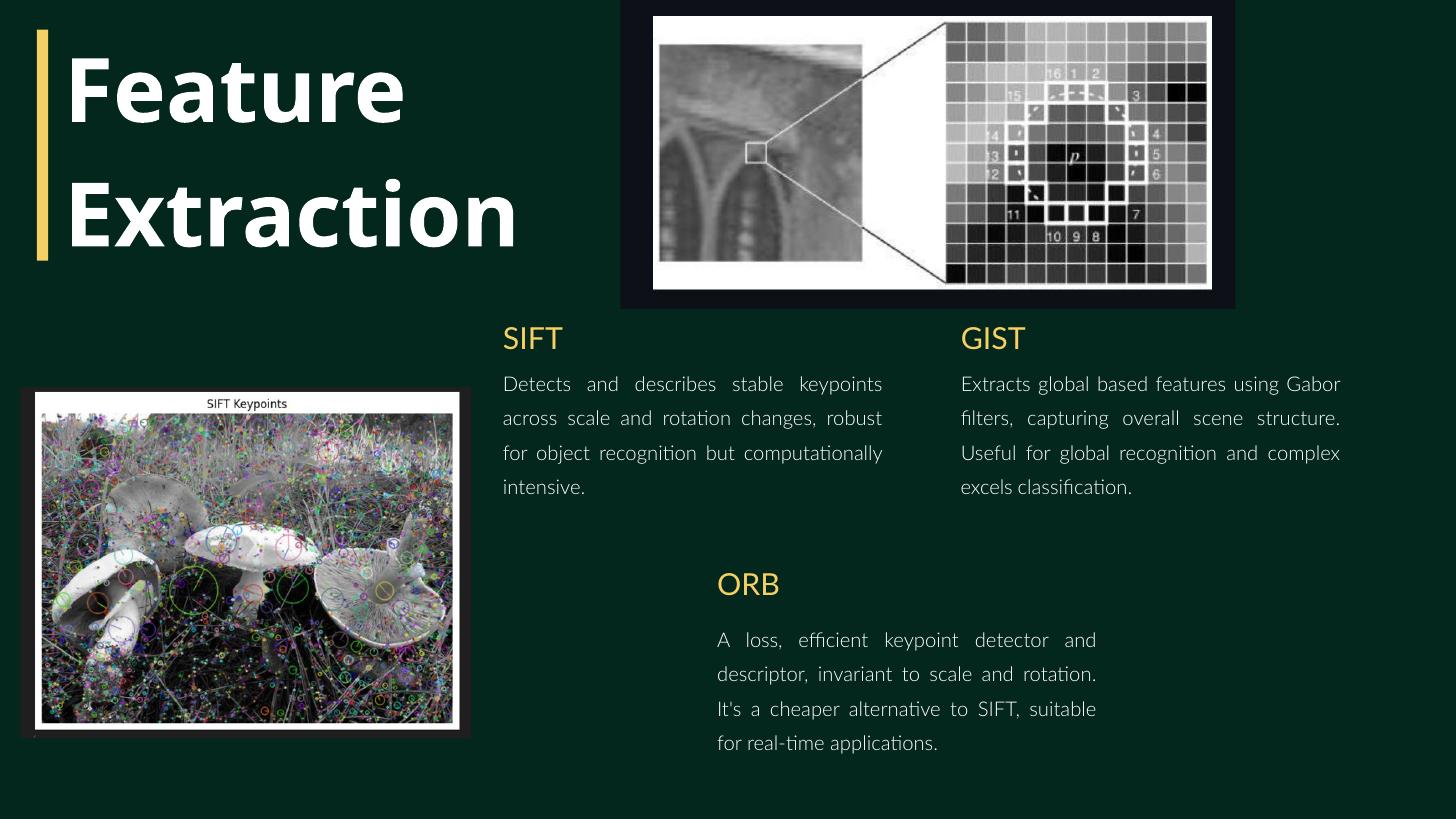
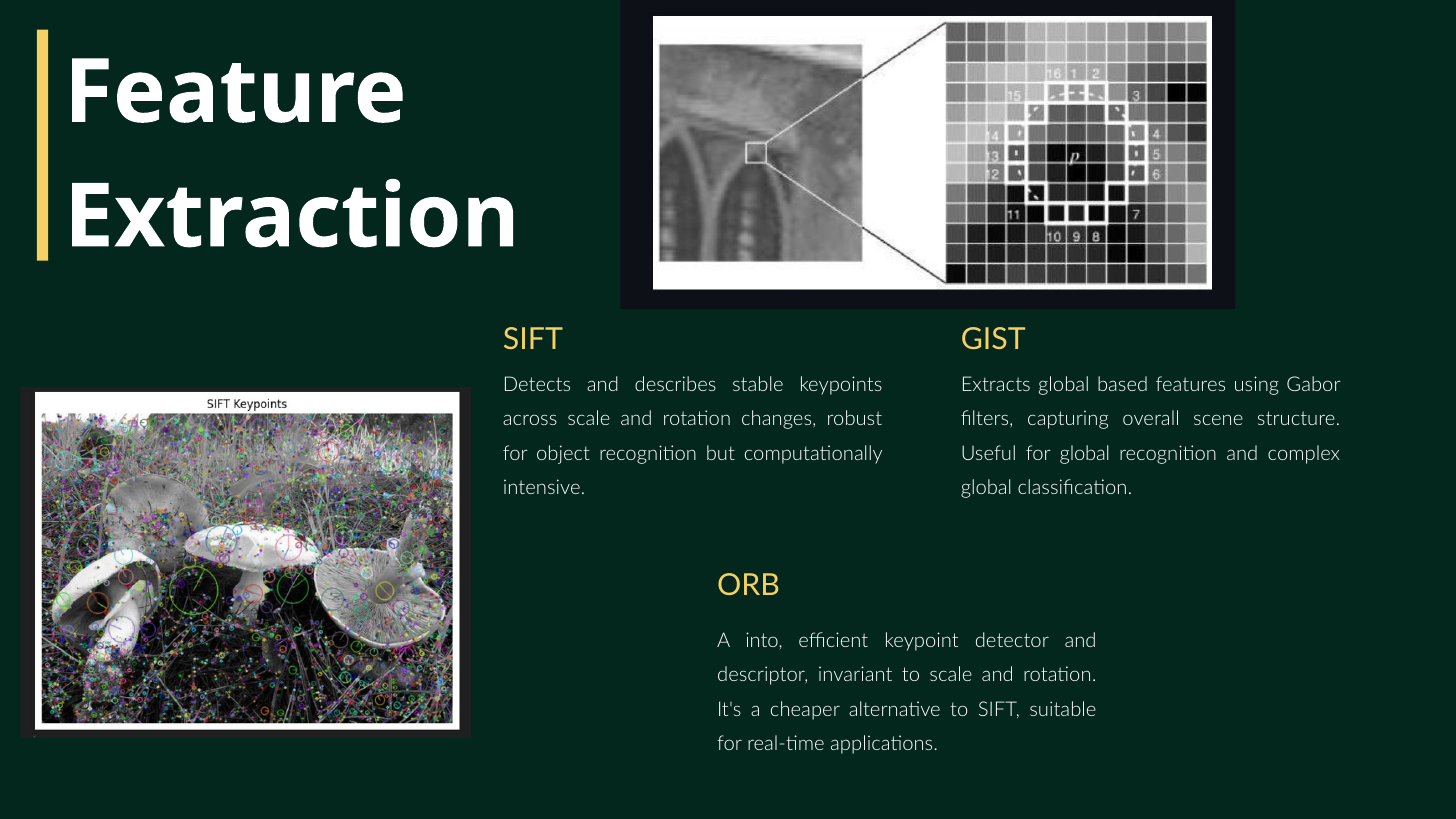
excels: excels -> global (987, 488)
loss: loss -> into (764, 641)
